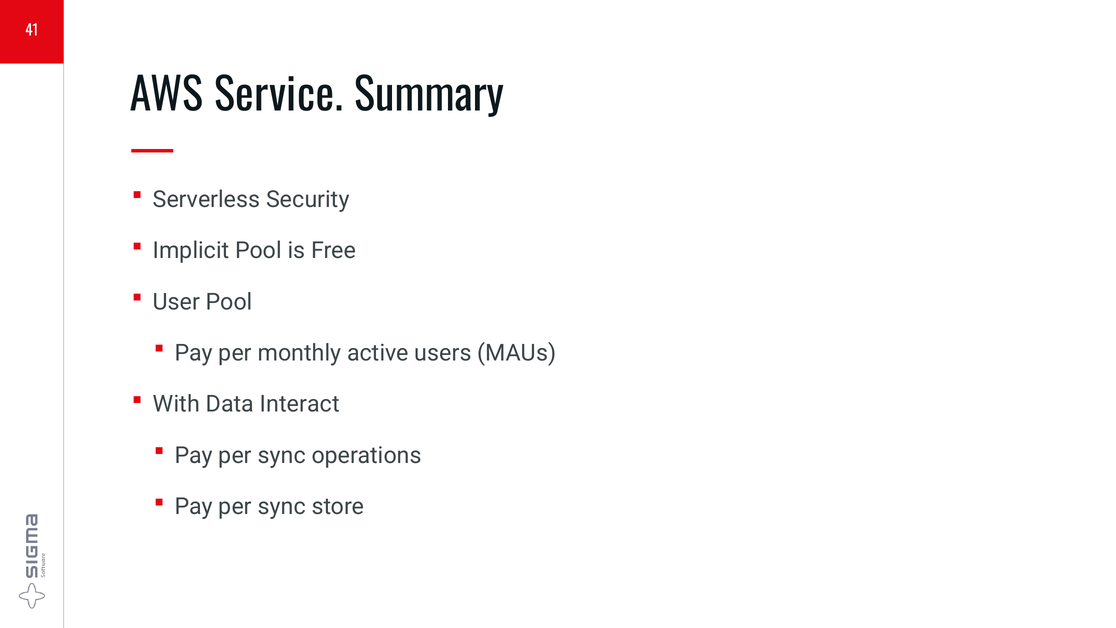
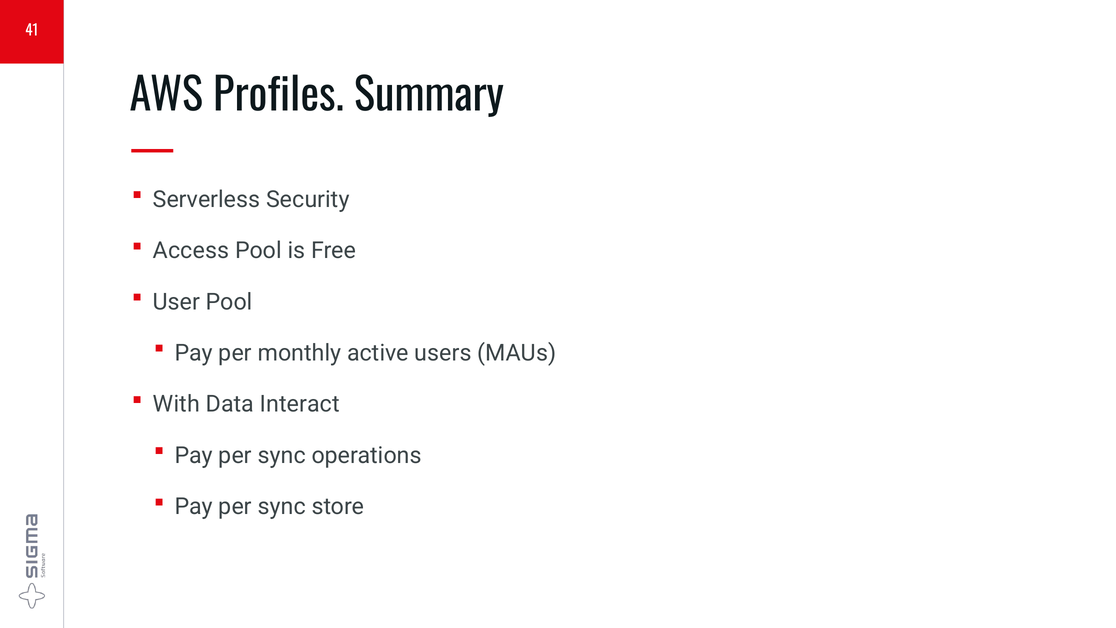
Service: Service -> Profiles (279, 96)
Implicit: Implicit -> Access (191, 251)
